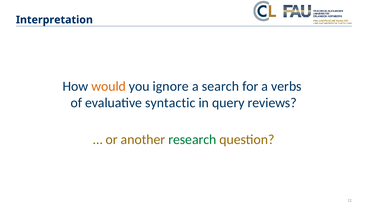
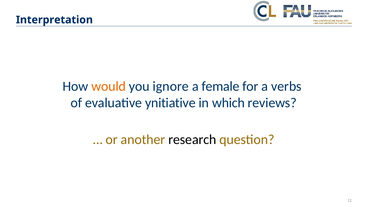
search: search -> female (221, 86)
syntactic: syntactic -> ynitiative (170, 103)
query: query -> which (228, 103)
research colour: green -> black (192, 139)
